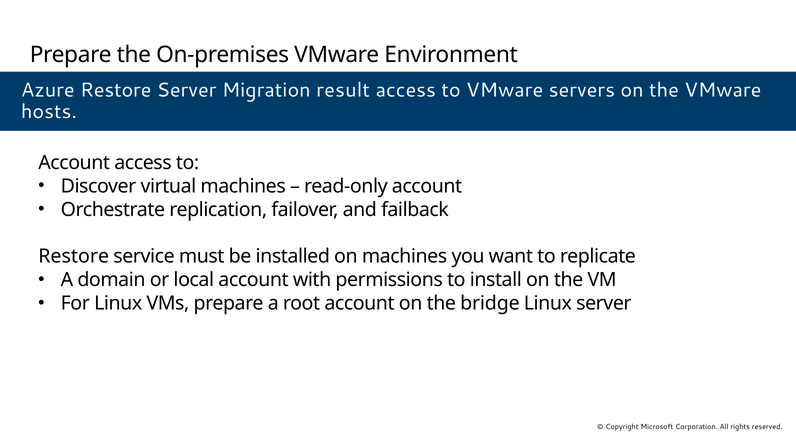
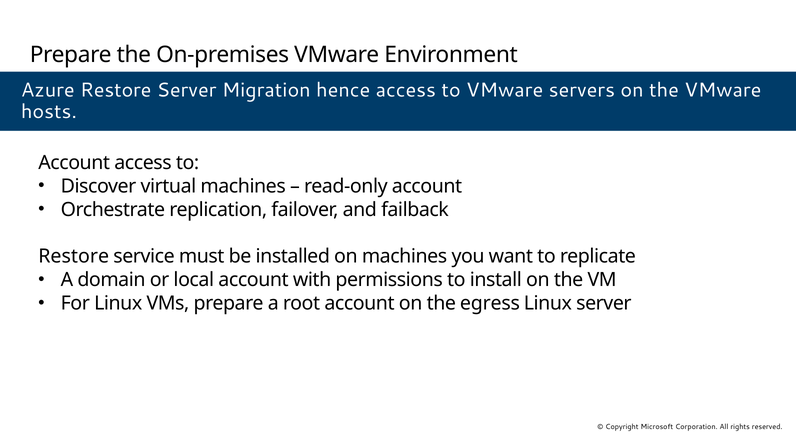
result: result -> hence (343, 90)
bridge: bridge -> egress (490, 303)
